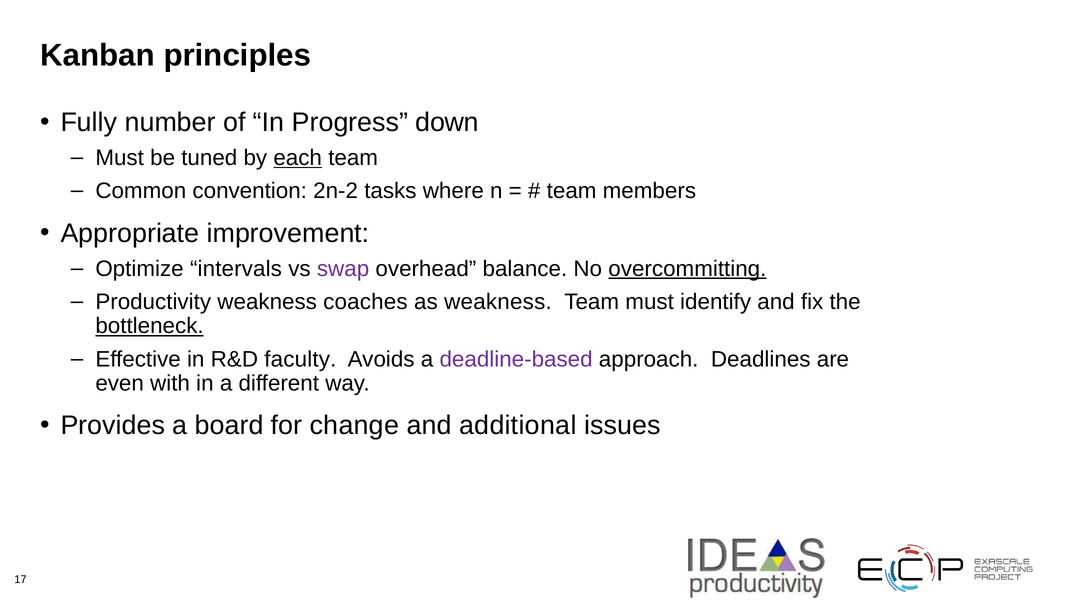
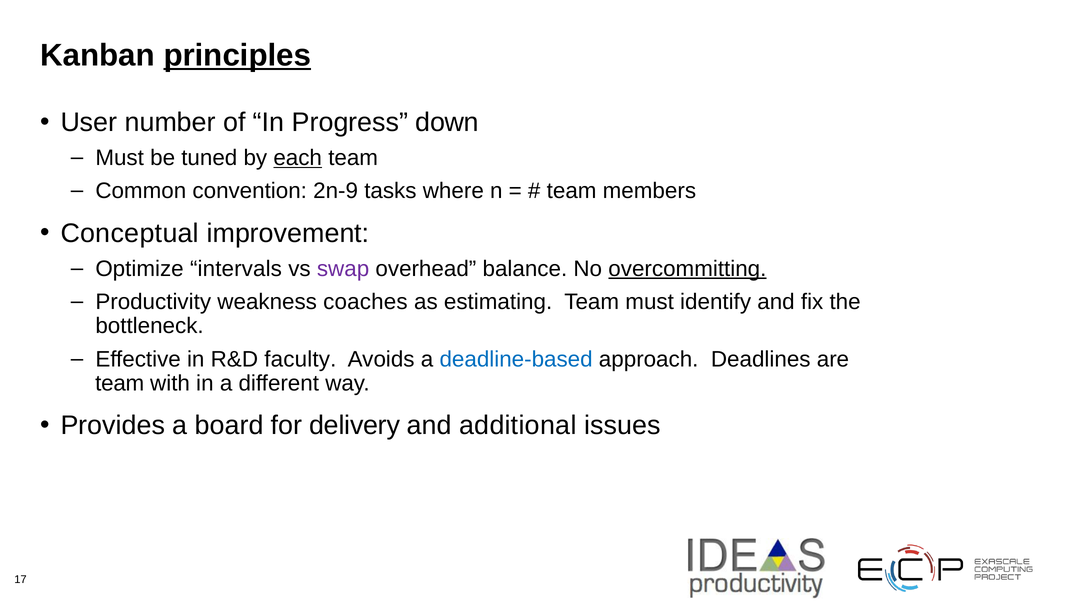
principles underline: none -> present (237, 56)
Fully: Fully -> User (89, 122)
2n-2: 2n-2 -> 2n-9 (336, 191)
Appropriate: Appropriate -> Conceptual (130, 233)
as weakness: weakness -> estimating (498, 302)
bottleneck underline: present -> none (150, 326)
deadline-based colour: purple -> blue (516, 359)
even: even -> team (120, 384)
change: change -> delivery (355, 426)
